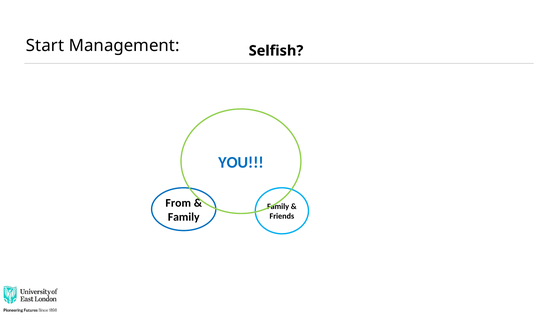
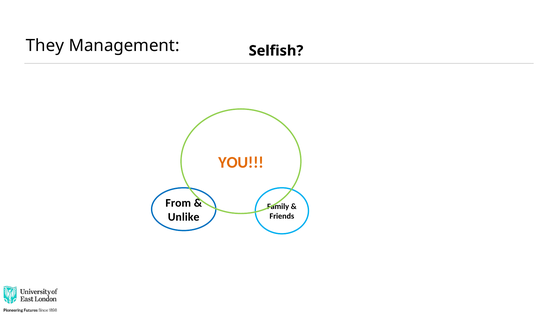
Start: Start -> They (45, 46)
YOU colour: blue -> orange (241, 162)
Family: Family -> Unlike (184, 217)
